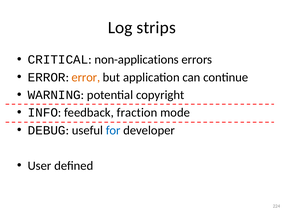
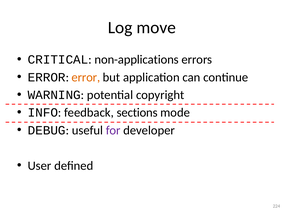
strips: strips -> move (156, 27)
fraction: fraction -> sections (137, 113)
for colour: blue -> purple (113, 130)
